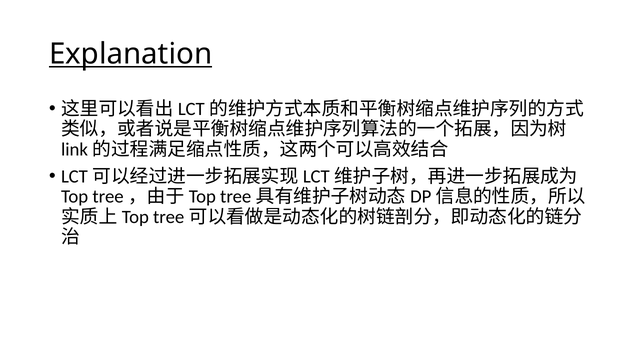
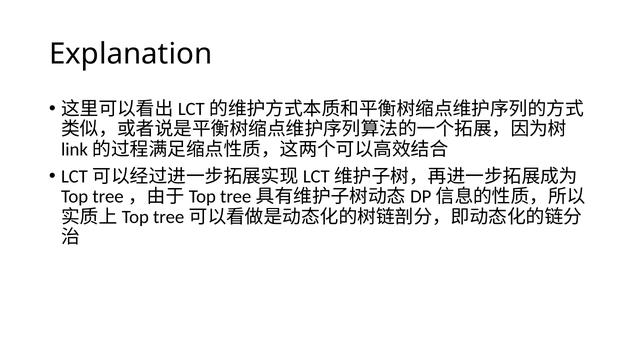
Explanation underline: present -> none (131, 54)
